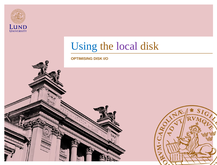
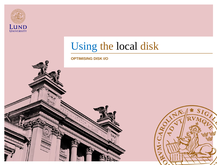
local colour: purple -> black (127, 46)
